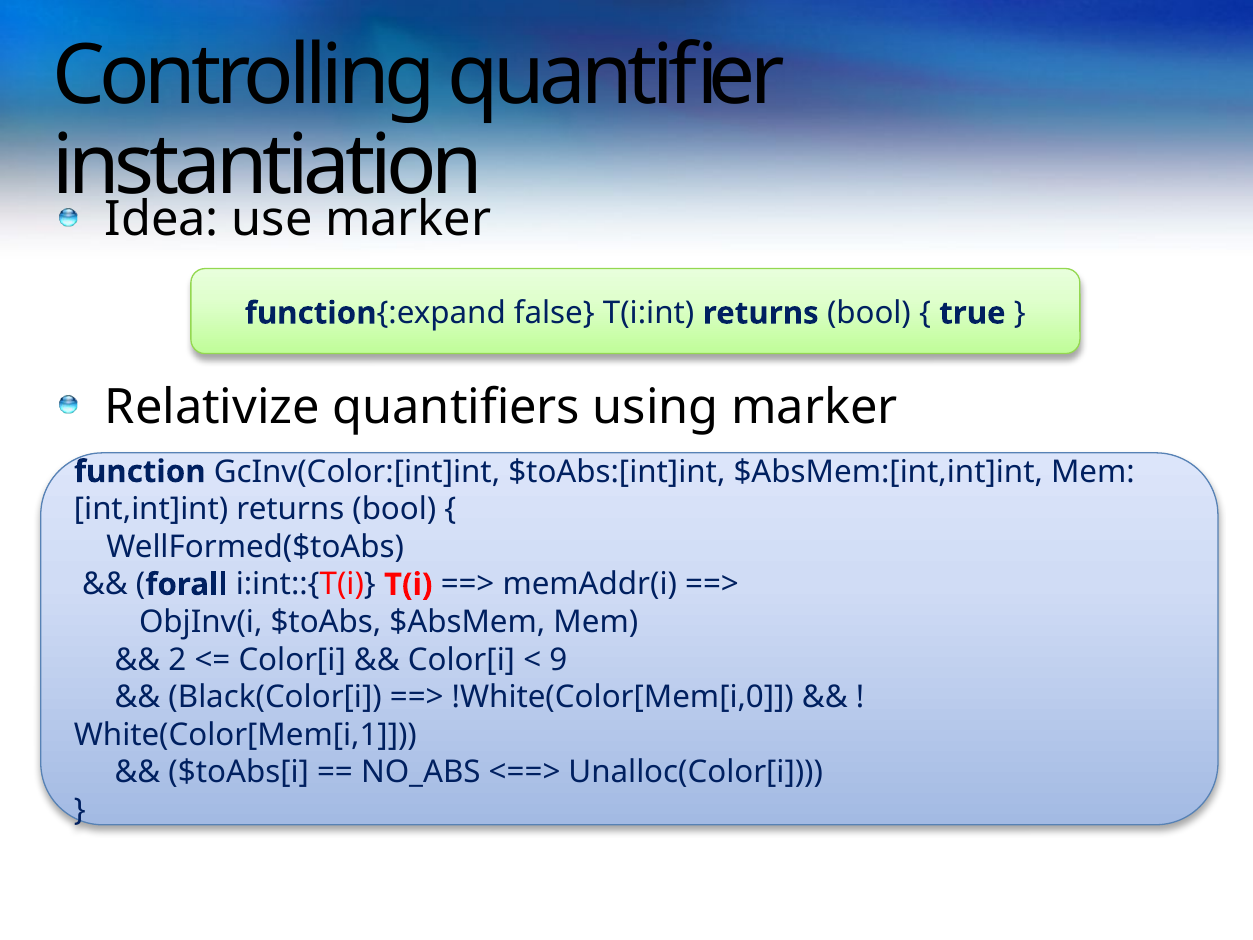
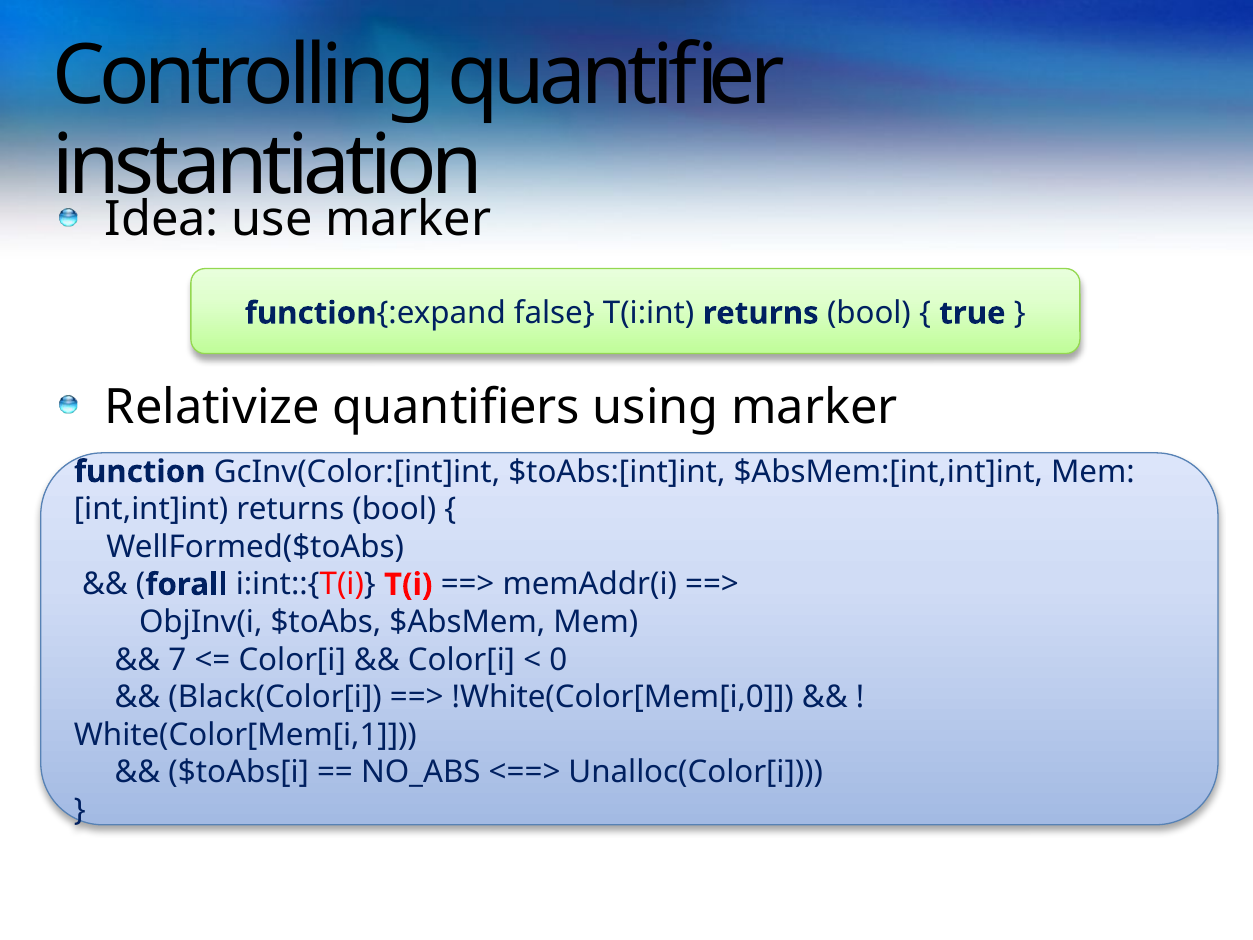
2: 2 -> 7 (177, 660)
9: 9 -> 0 (558, 660)
